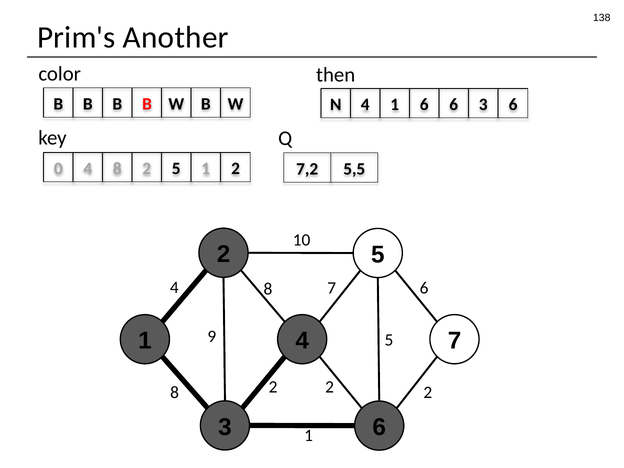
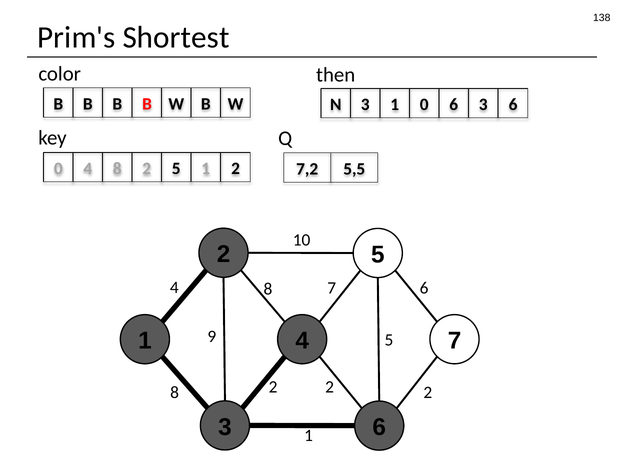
Another: Another -> Shortest (176, 37)
N 4: 4 -> 3 (365, 104)
1 6: 6 -> 0 (424, 104)
